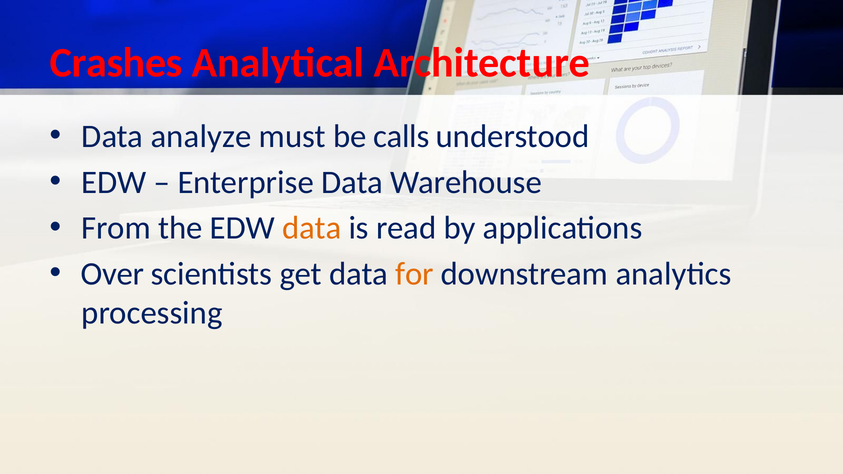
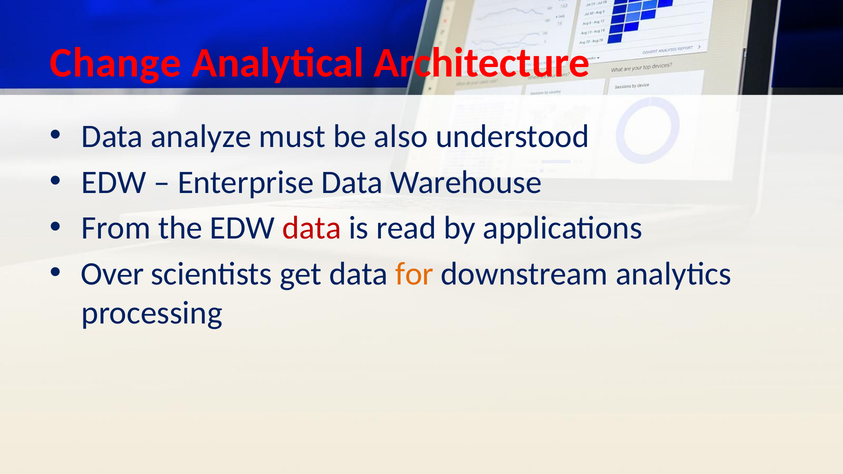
Crashes: Crashes -> Change (116, 63)
calls: calls -> also (401, 137)
data colour: orange -> red (312, 228)
